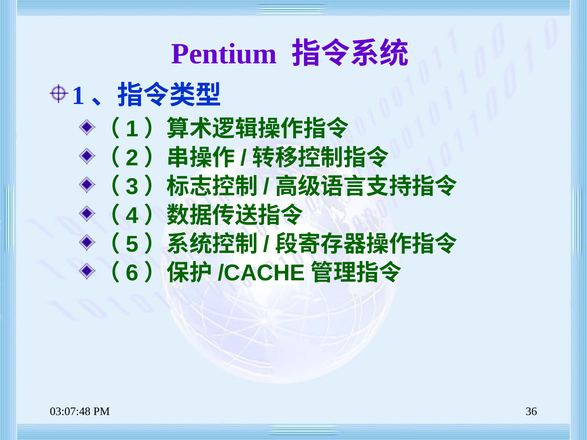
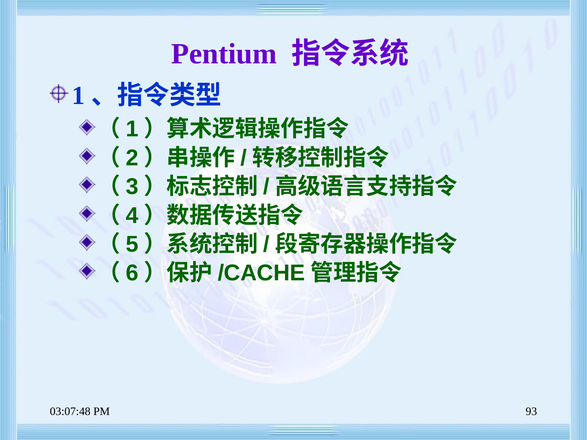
36: 36 -> 93 (531, 412)
